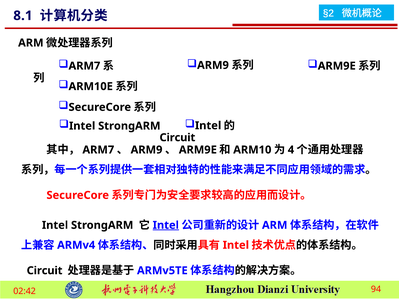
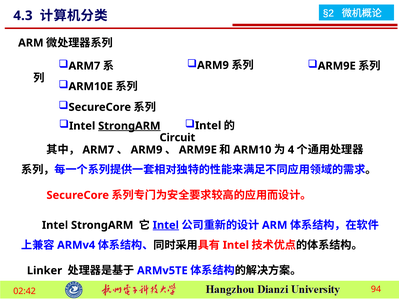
8.1: 8.1 -> 4.3 (23, 16)
StrongARM underline: none -> present (129, 126)
Circuit: Circuit -> Linker (45, 271)
